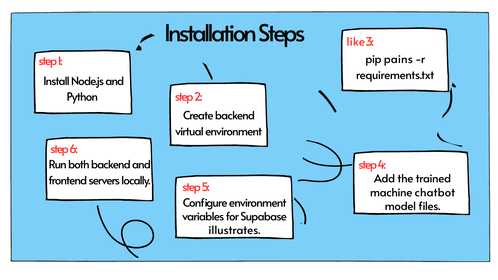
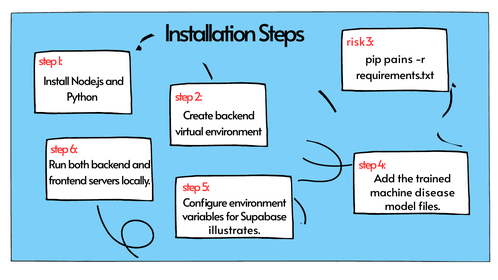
like: like -> risk (356, 42)
chatbot: chatbot -> disease (435, 193)
